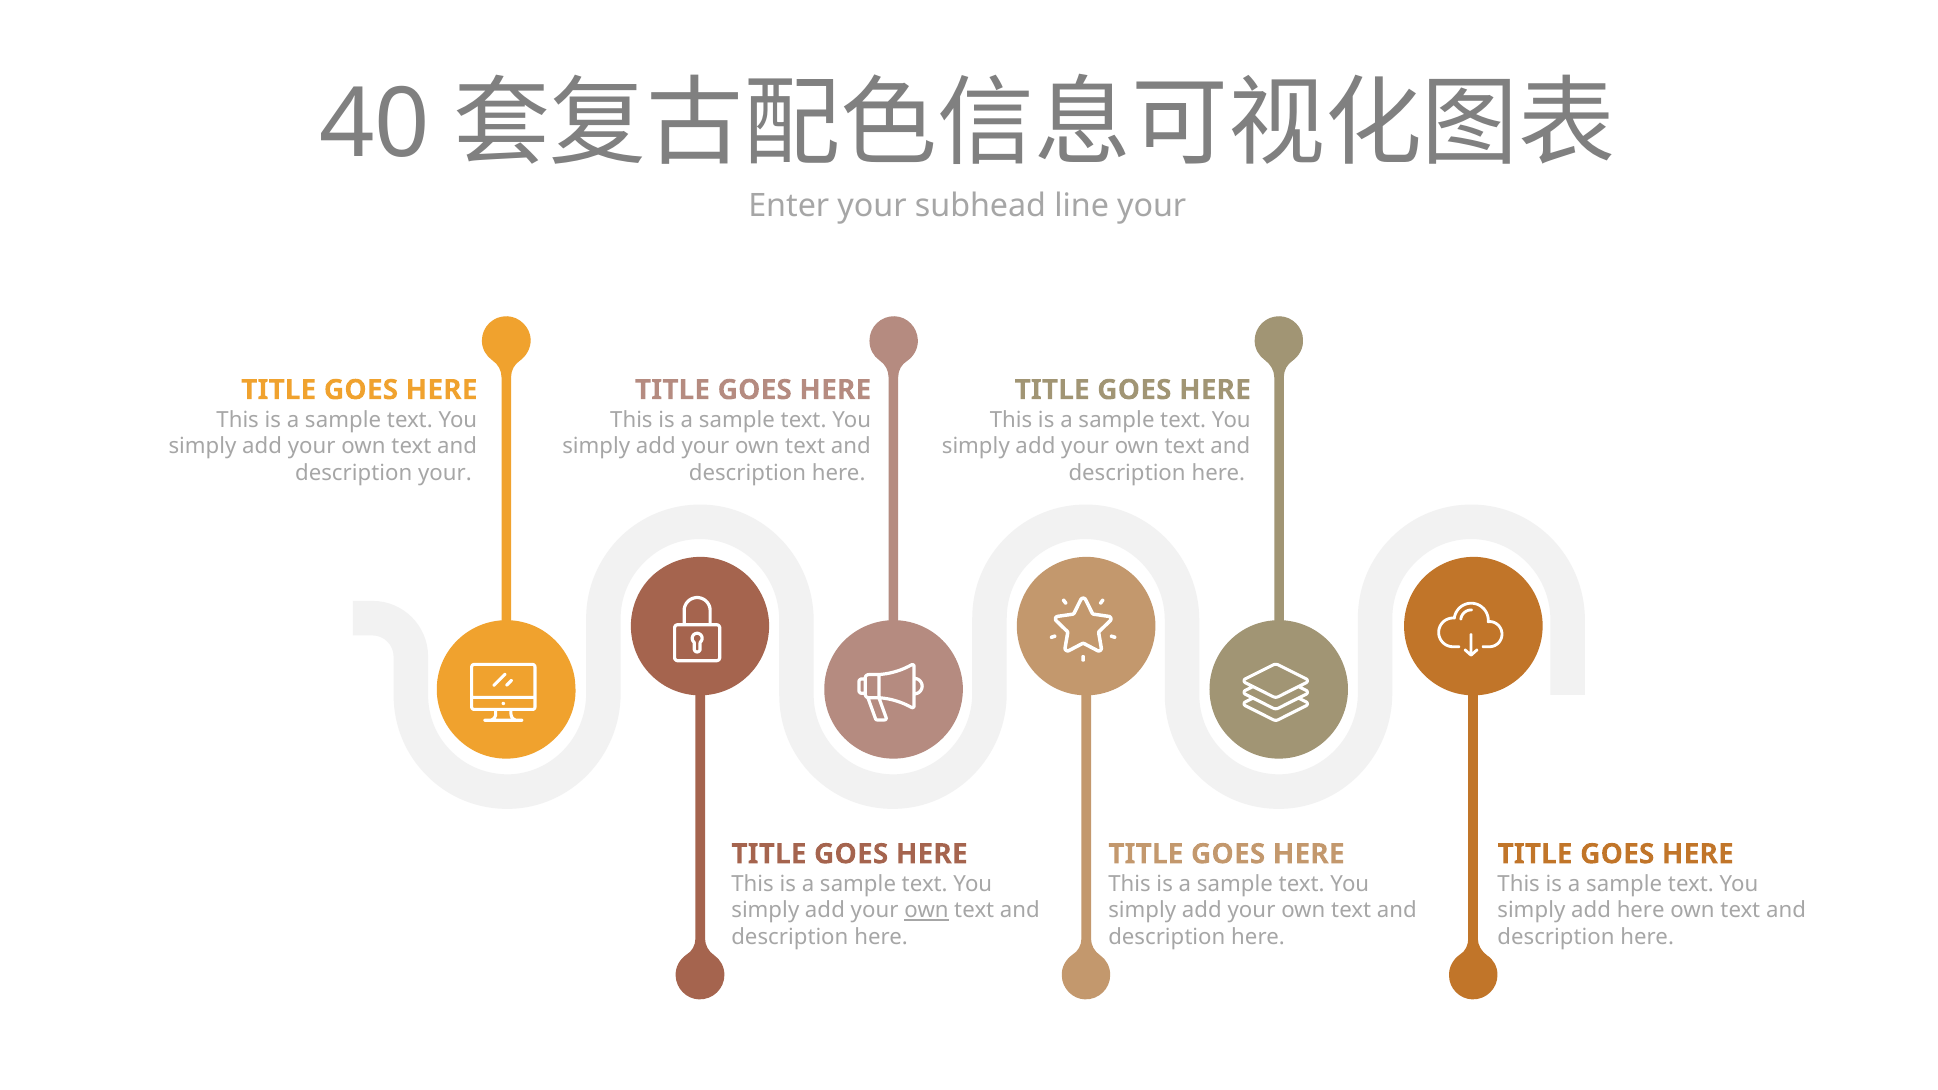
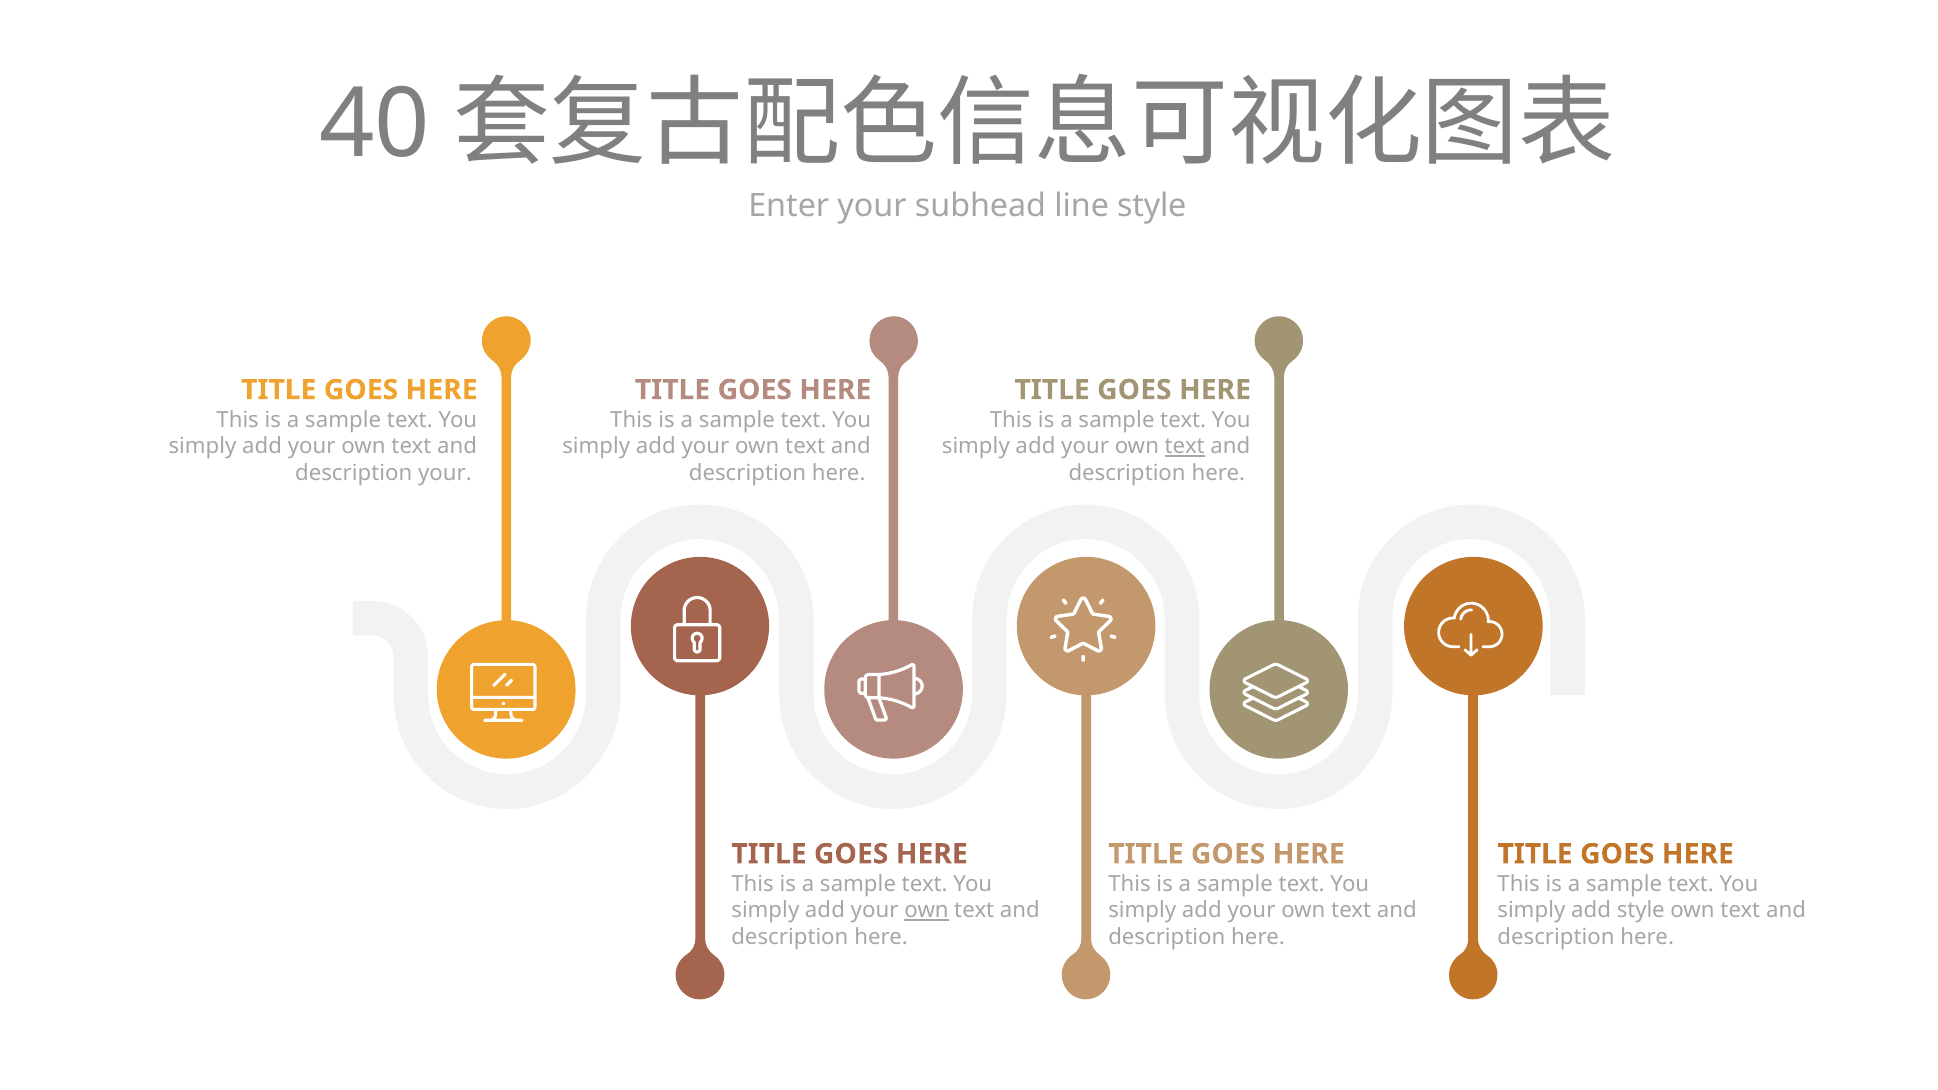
line your: your -> style (1152, 205)
text underline: none -> present (1185, 446)
add here: here -> style (1641, 911)
